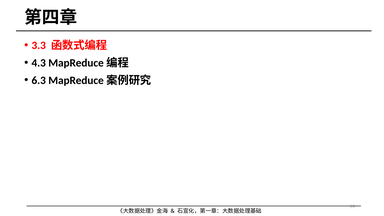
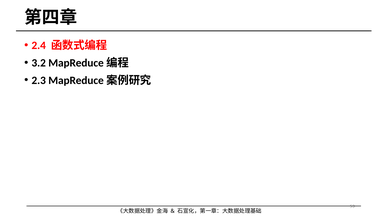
3.3: 3.3 -> 2.4 (39, 46)
4.3: 4.3 -> 3.2 (39, 63)
6.3: 6.3 -> 2.3 (39, 80)
